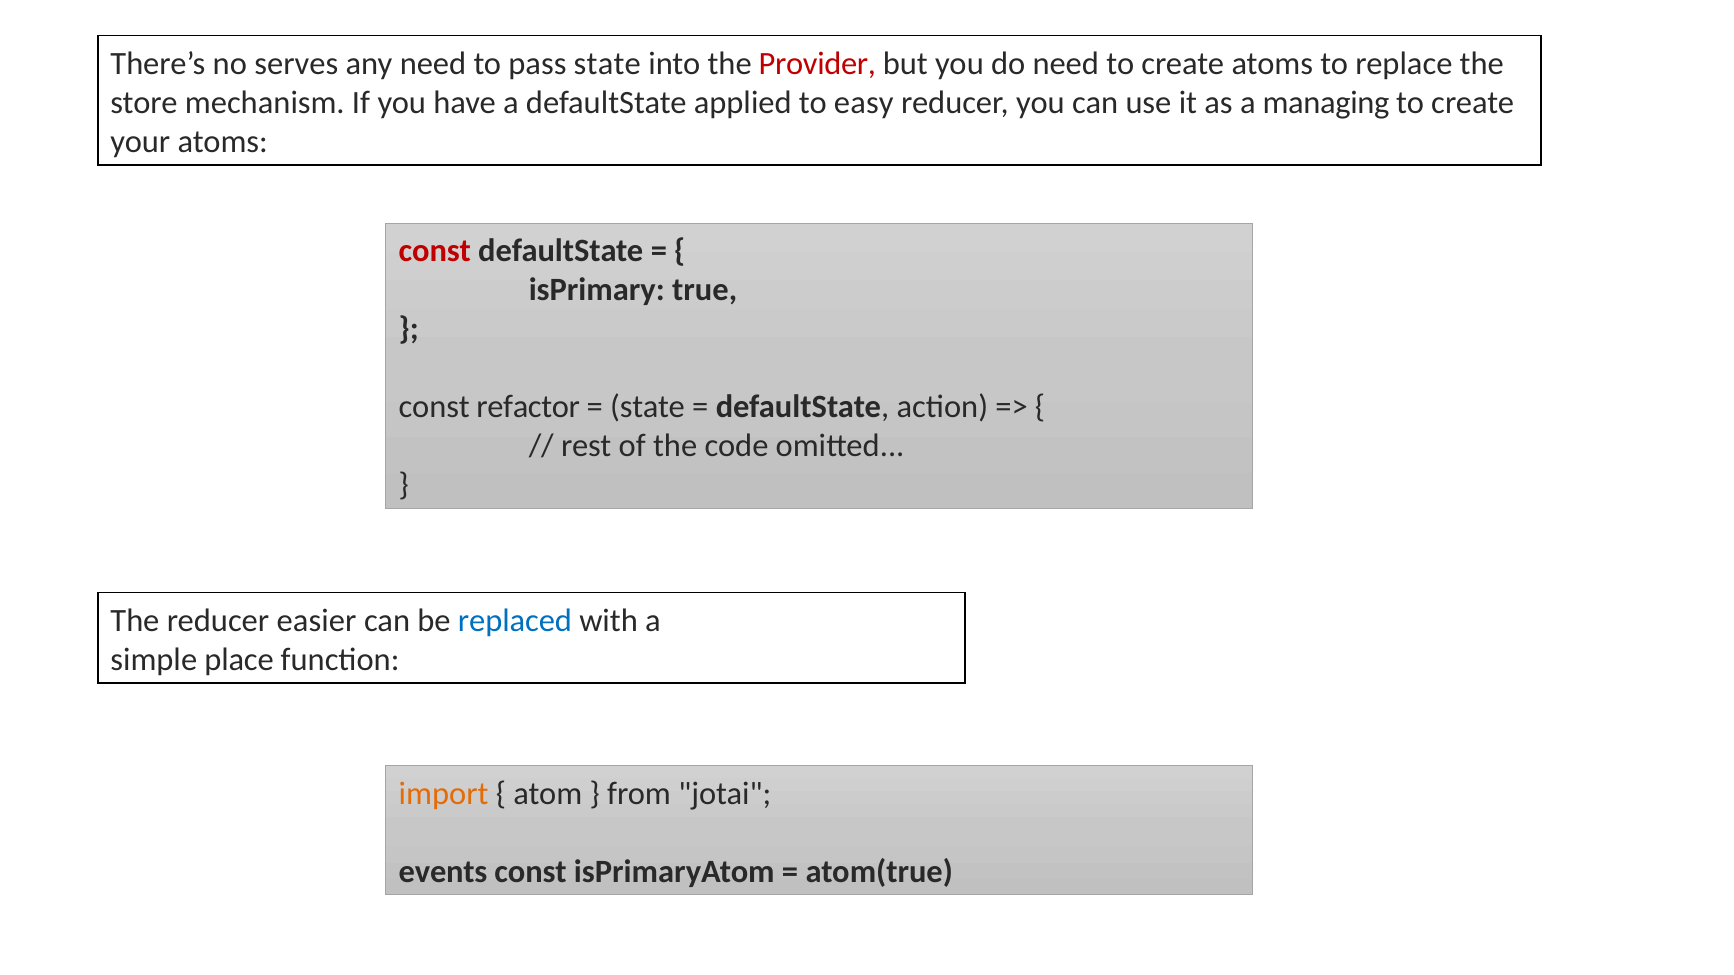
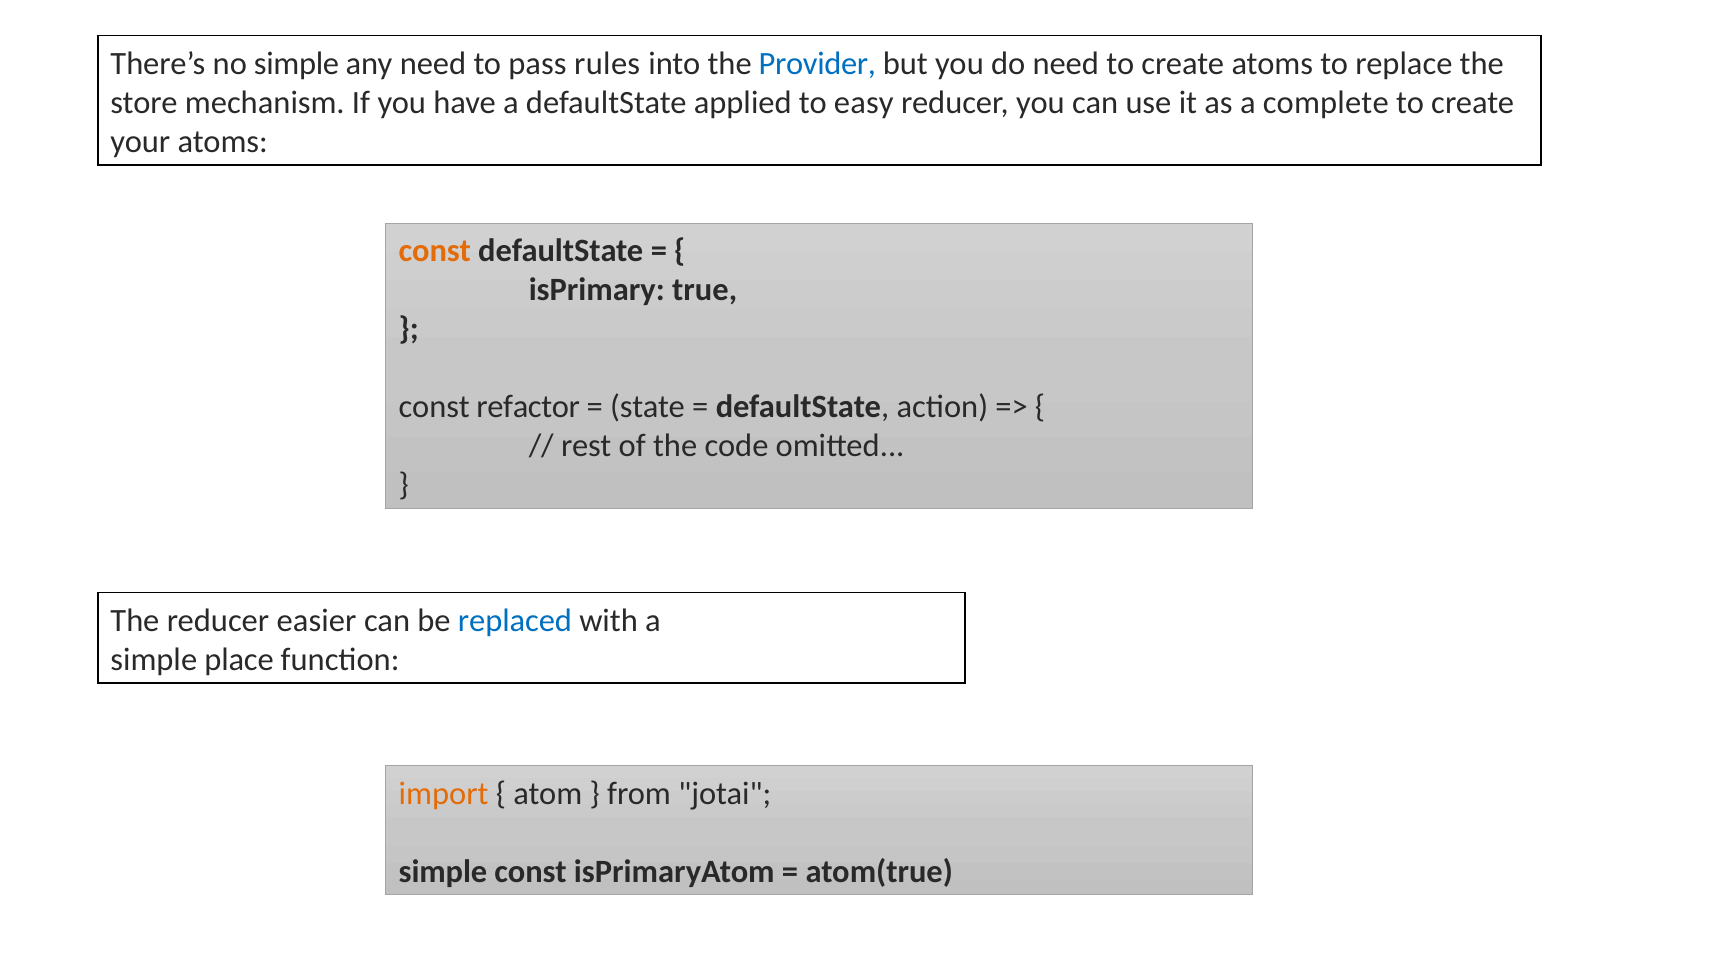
no serves: serves -> simple (296, 64)
pass state: state -> rules (607, 64)
Provider colour: red -> blue (817, 64)
managing: managing -> complete (1326, 103)
const colour: red -> orange (435, 251)
events: events -> simple (443, 872)
